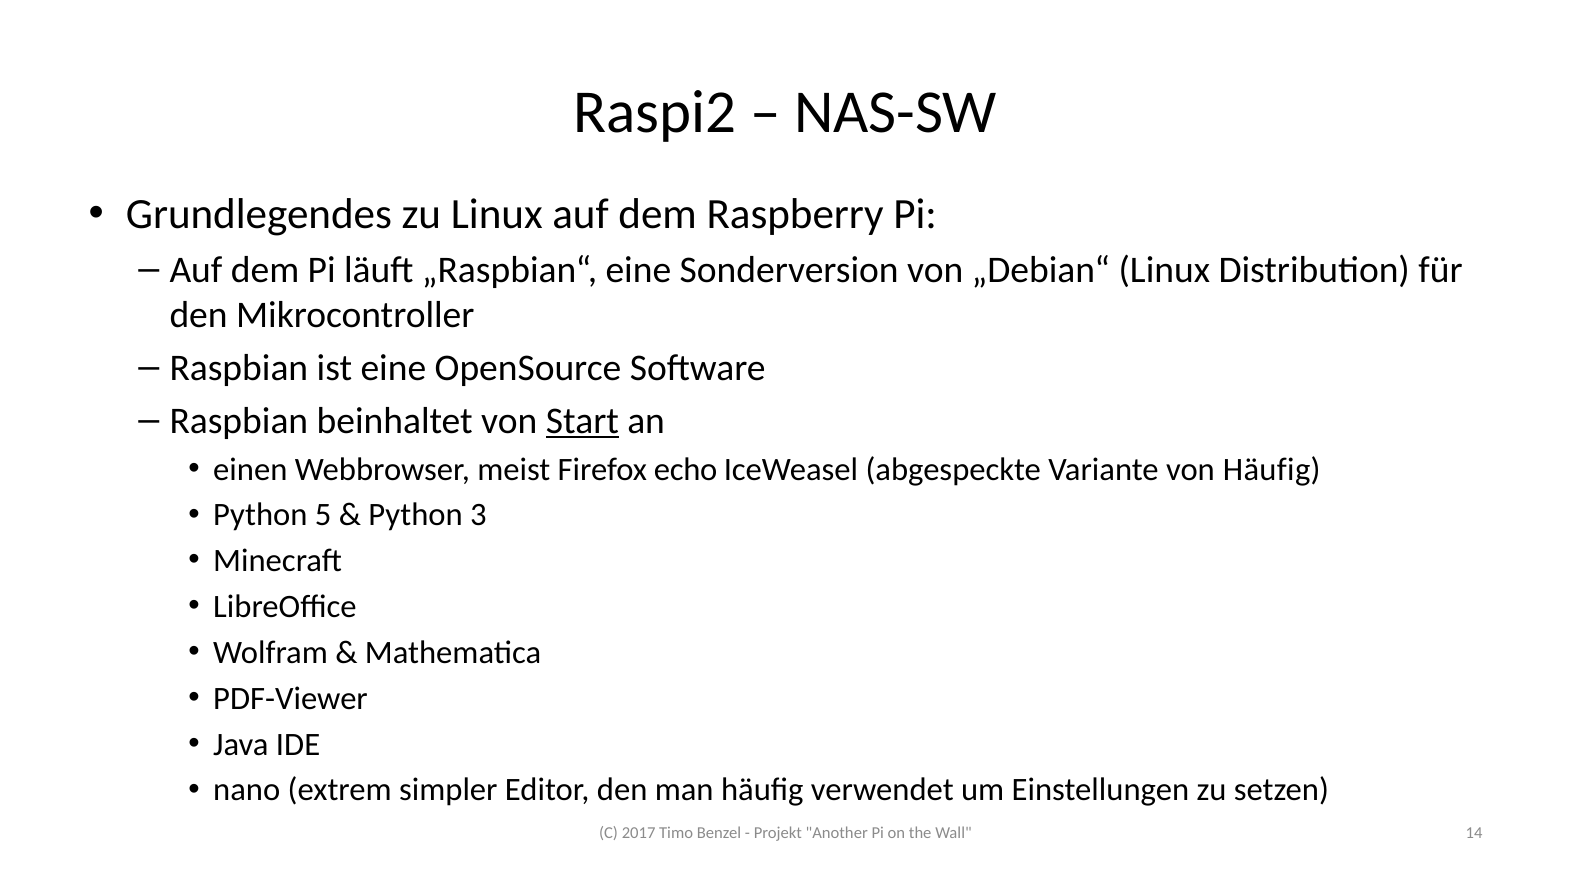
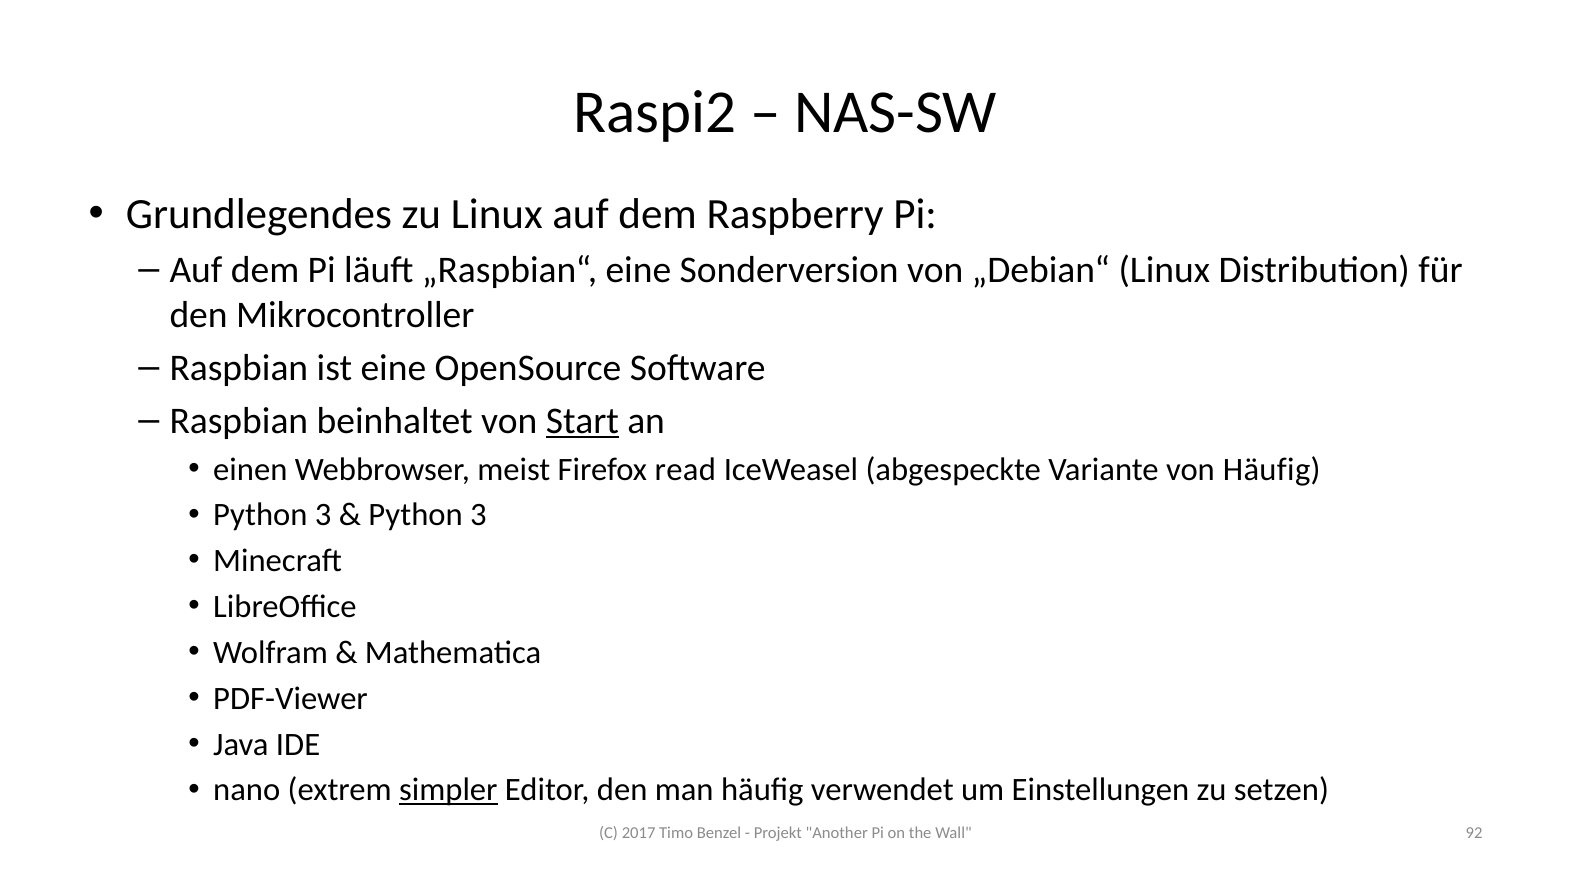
echo: echo -> read (685, 469)
5: 5 -> 3 (323, 515)
simpler underline: none -> present (448, 790)
14: 14 -> 92 (1474, 833)
